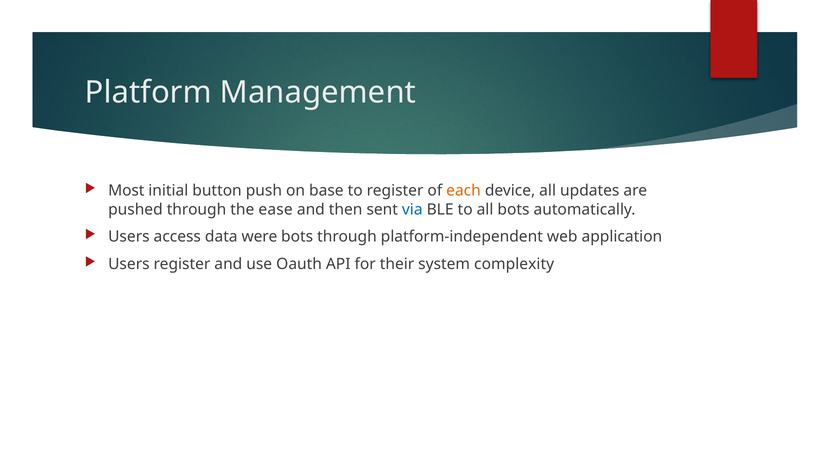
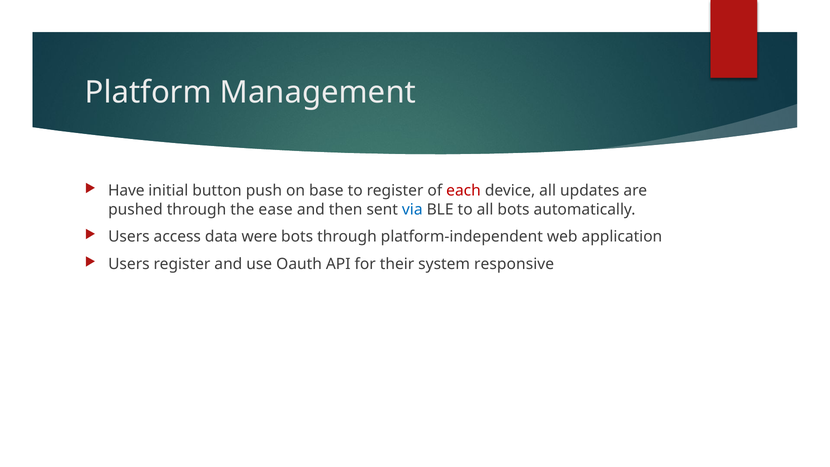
Most: Most -> Have (126, 191)
each colour: orange -> red (464, 191)
complexity: complexity -> responsive (514, 264)
